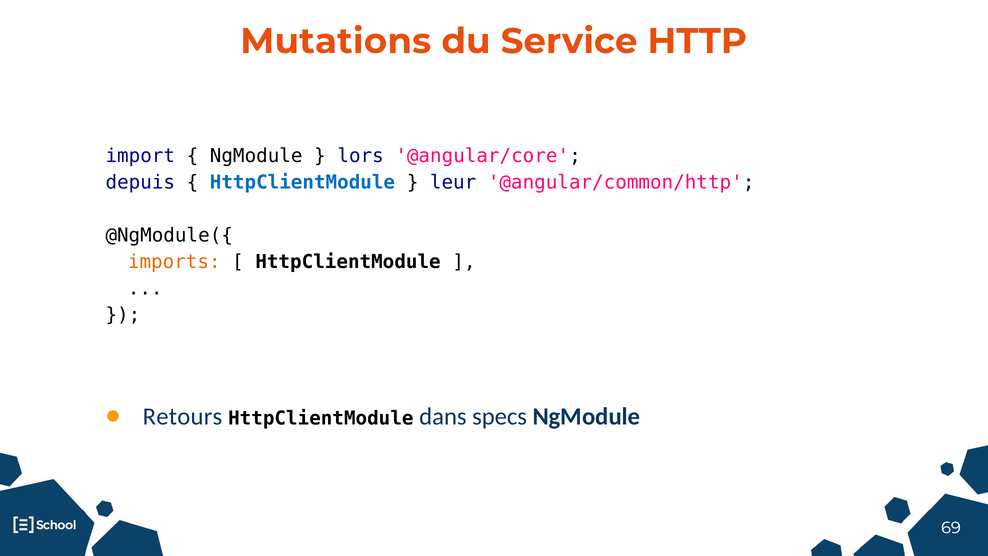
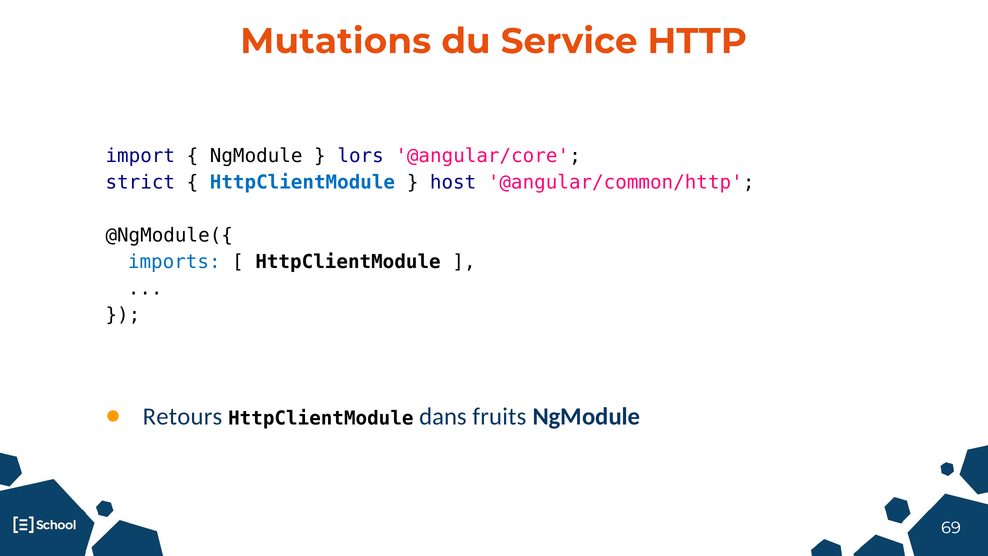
depuis: depuis -> strict (140, 183)
leur: leur -> host (453, 183)
imports colour: orange -> blue (174, 262)
specs: specs -> fruits (499, 416)
